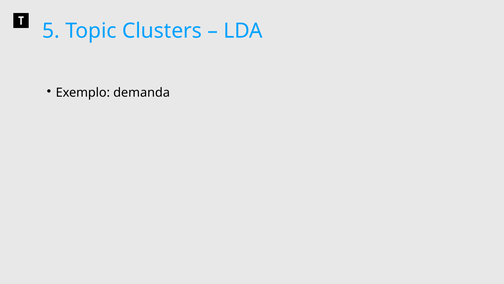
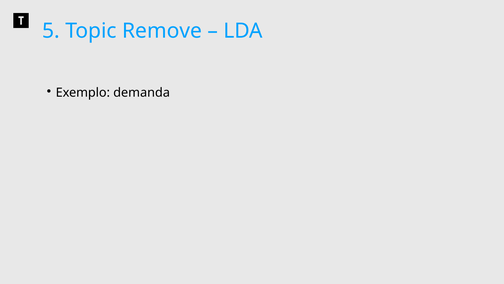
Clusters: Clusters -> Remove (162, 31)
